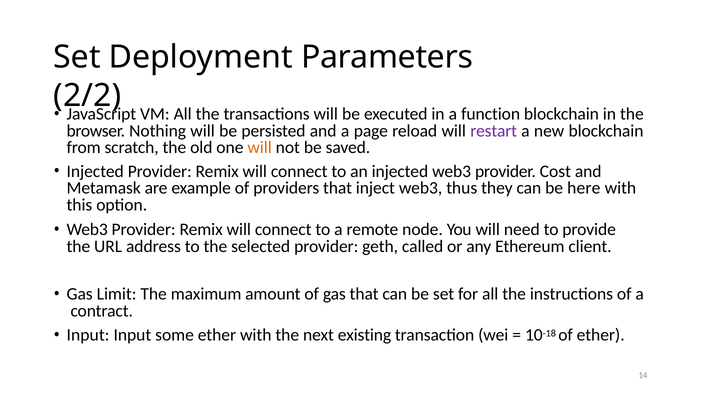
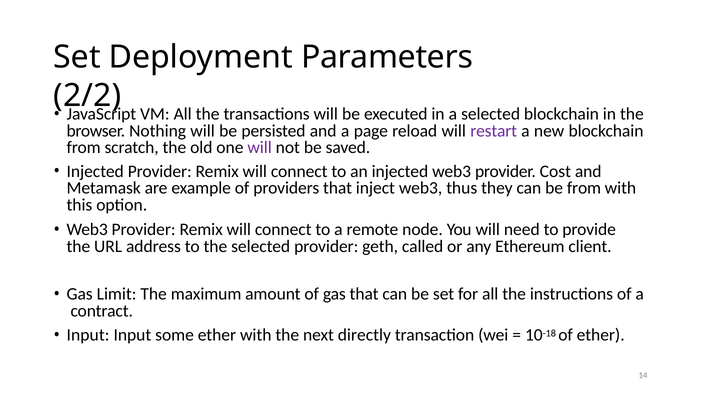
a function: function -> selected (491, 114)
will colour: orange -> purple (260, 148)
be here: here -> from (584, 188)
existing: existing -> directly (364, 335)
